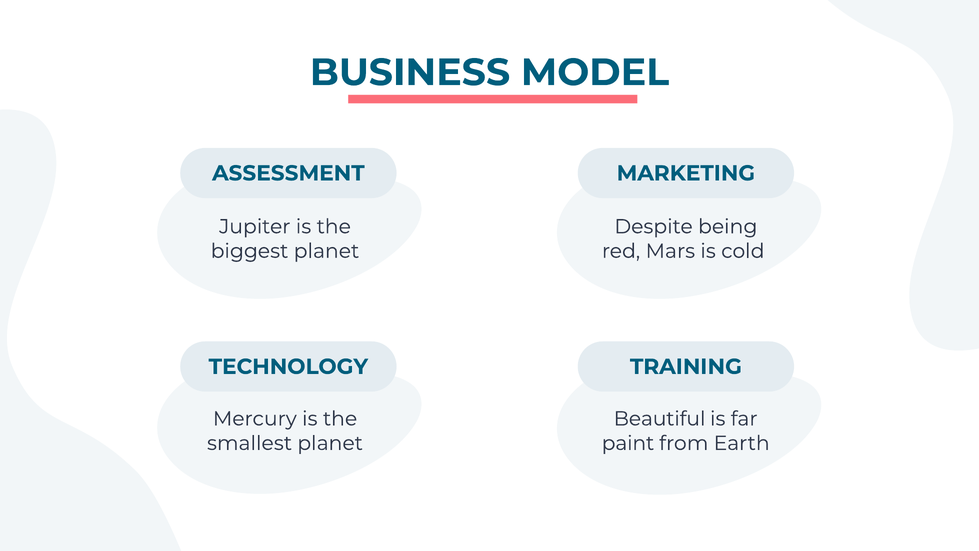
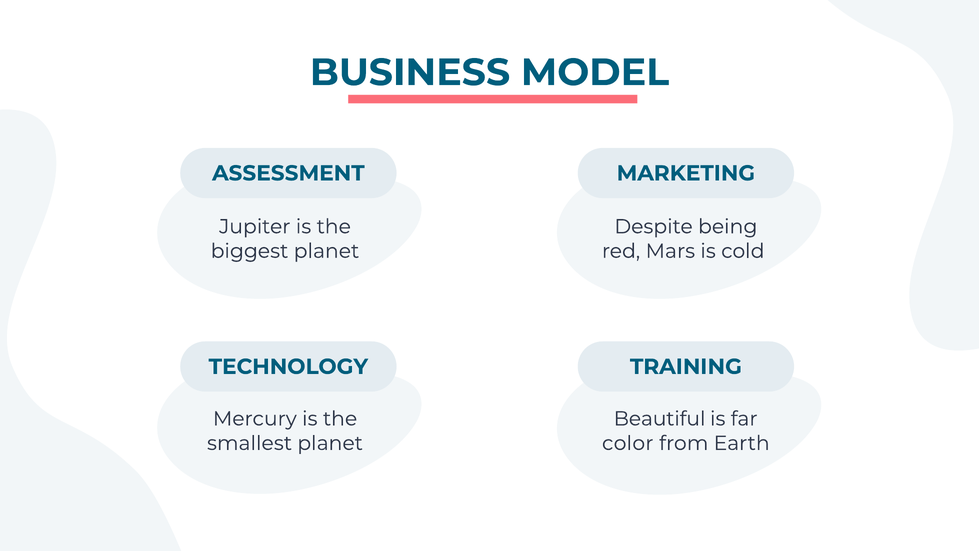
paint: paint -> color (628, 443)
